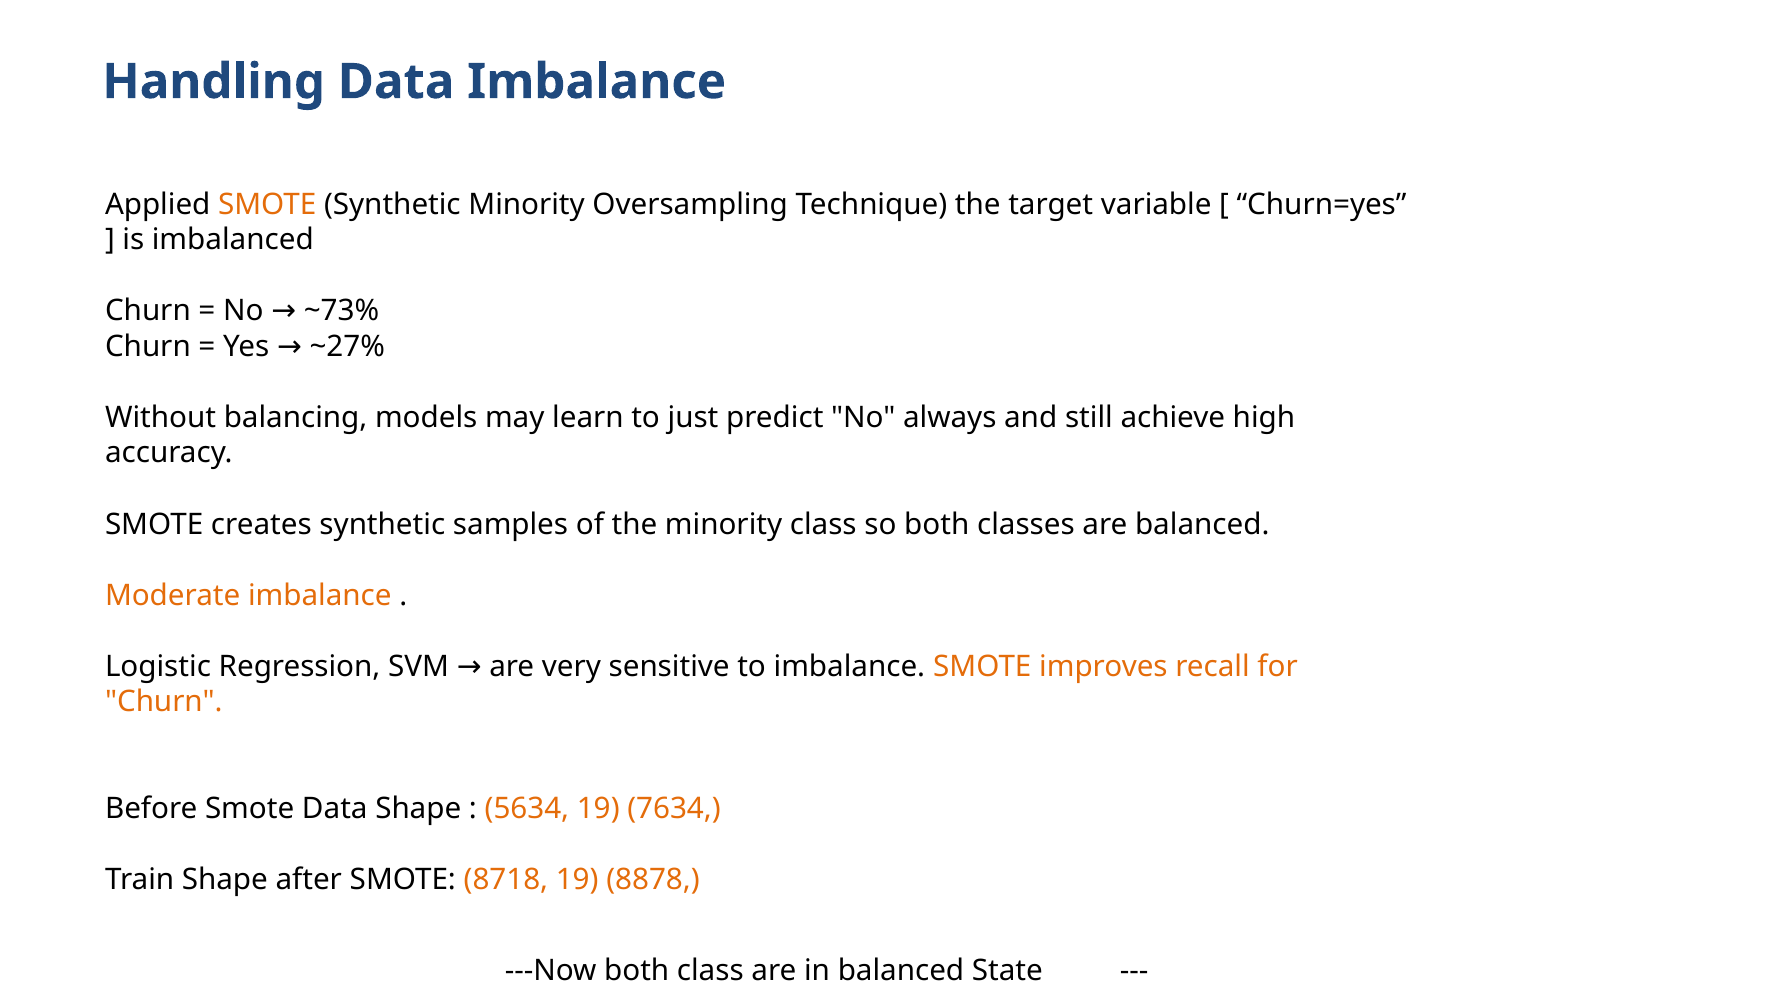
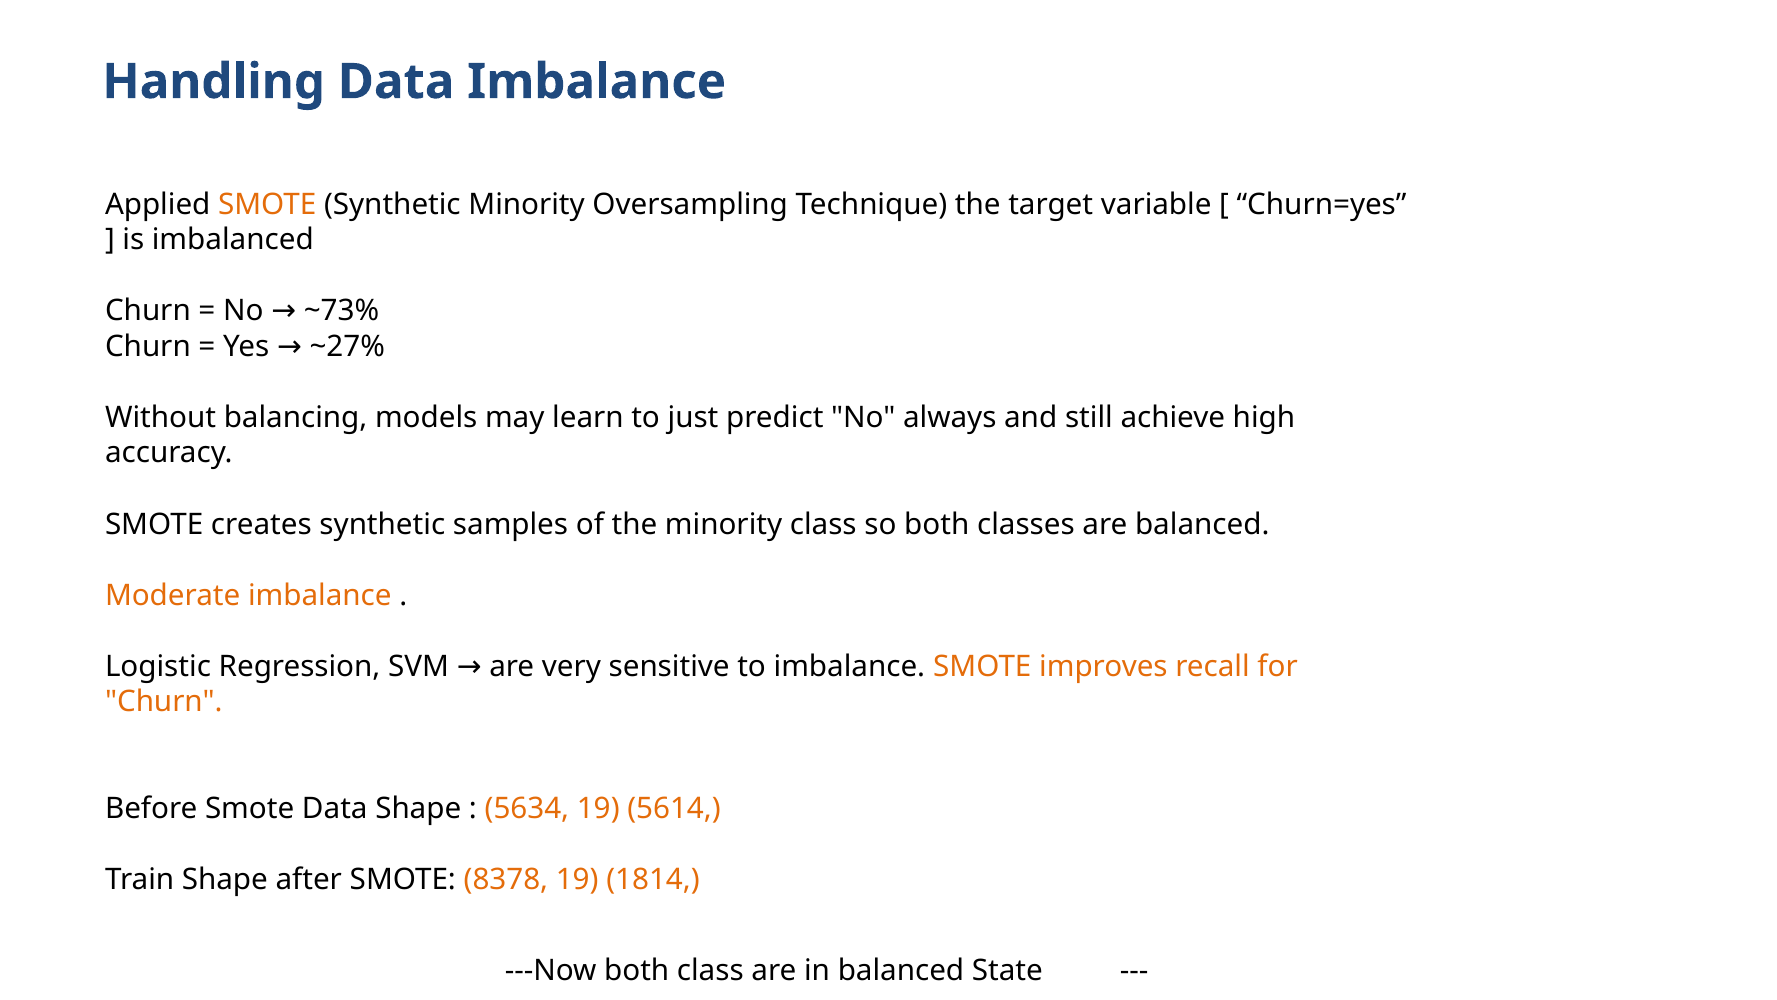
7634: 7634 -> 5614 (674, 808)
8718: 8718 -> 8378 (506, 879)
8878: 8878 -> 1814 (653, 879)
